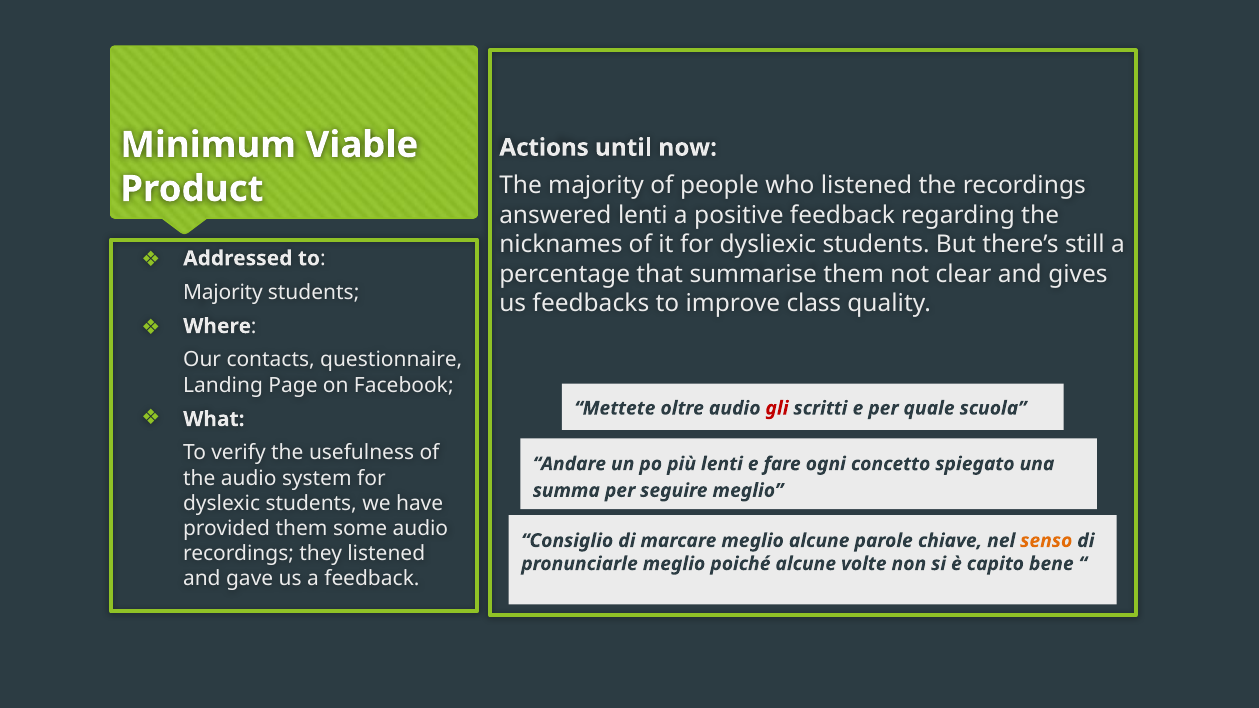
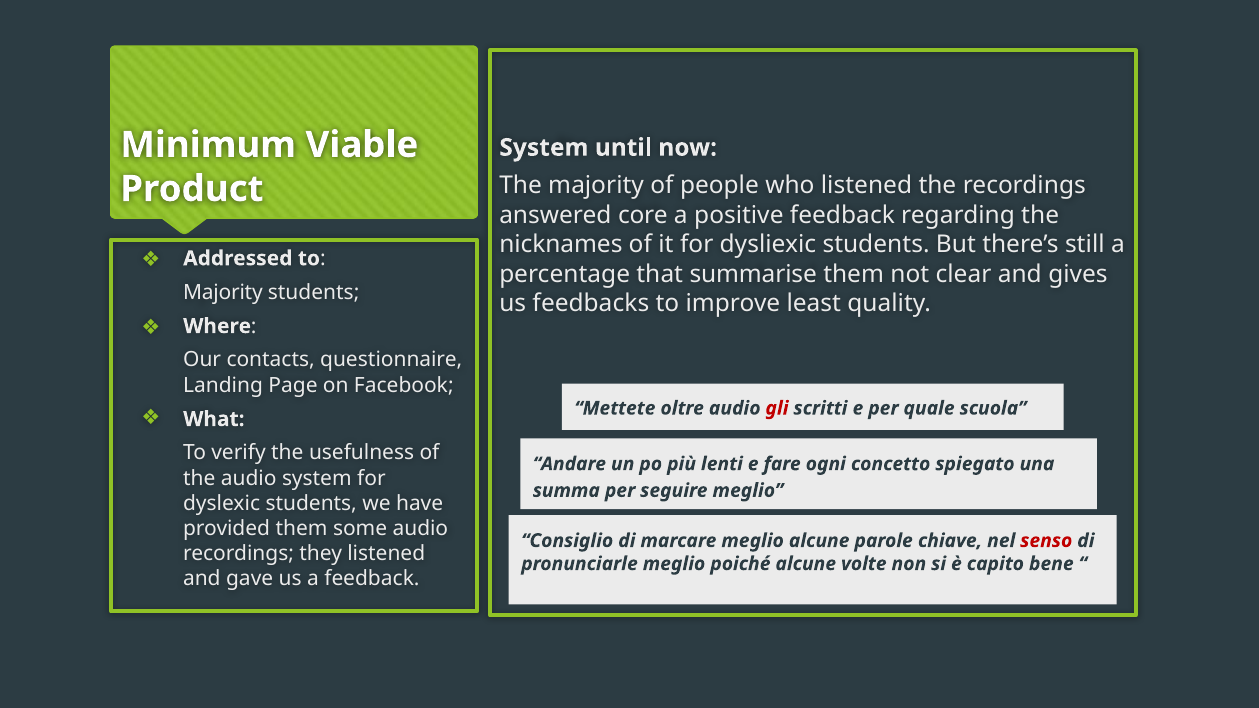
Actions: Actions -> System (544, 148)
answered lenti: lenti -> core (643, 215)
class: class -> least (814, 304)
senso colour: orange -> red (1046, 541)
